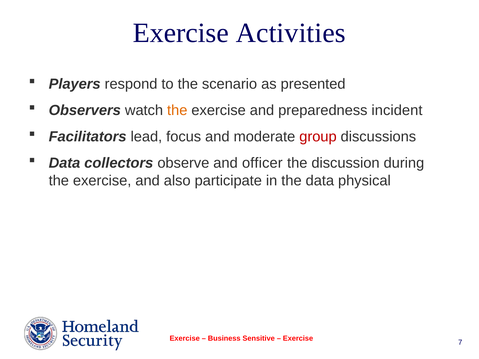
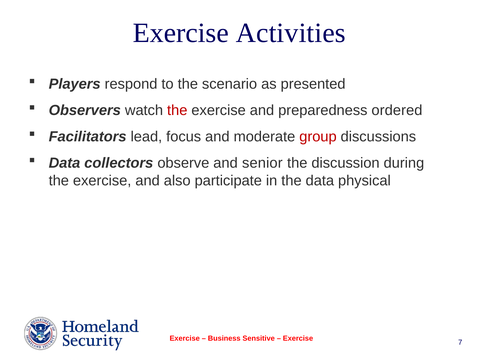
the colour: orange -> red (177, 110)
incident: incident -> ordered (397, 110)
officer: officer -> senior (262, 163)
